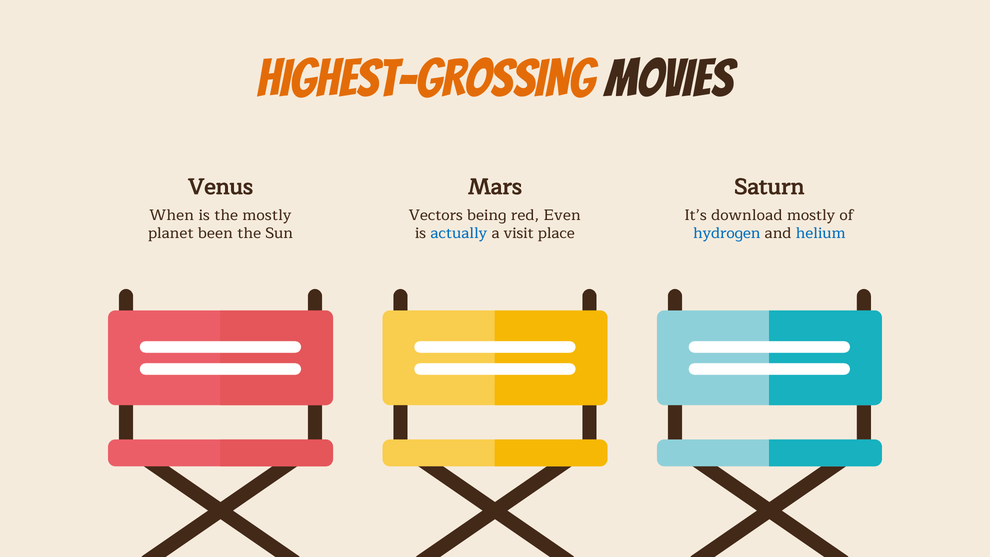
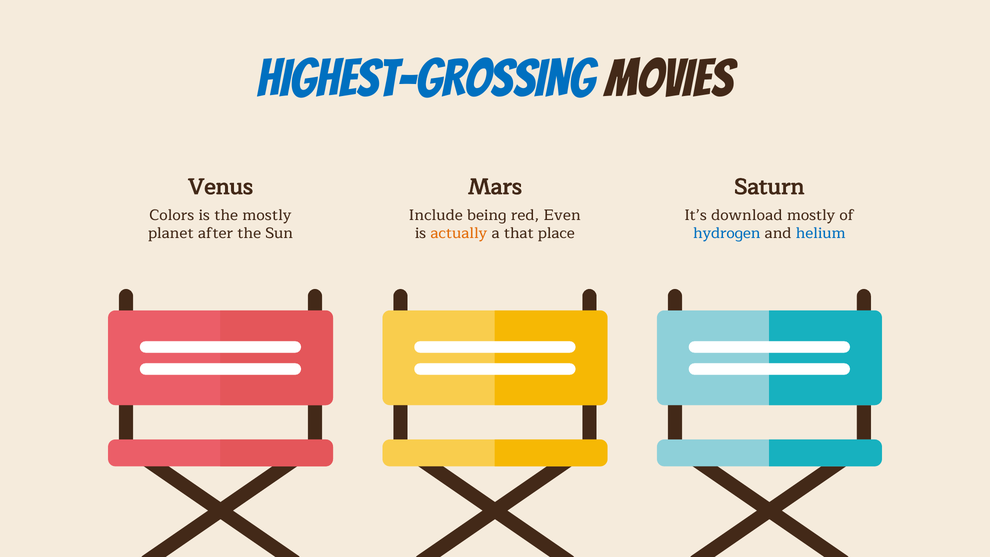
HIGHEST-GROSSING colour: orange -> blue (426, 79)
When: When -> Colors (172, 215)
Vectors: Vectors -> Include (436, 215)
been: been -> after (215, 233)
actually colour: blue -> orange (459, 233)
visit: visit -> that (519, 233)
